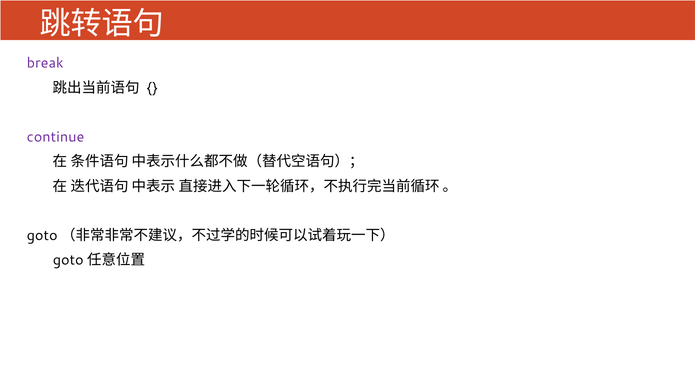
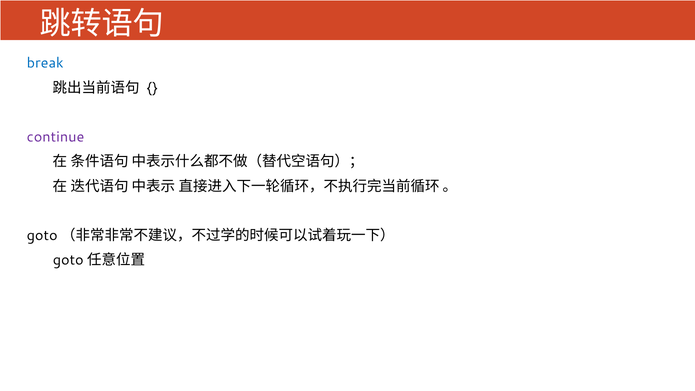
break colour: purple -> blue (45, 63)
